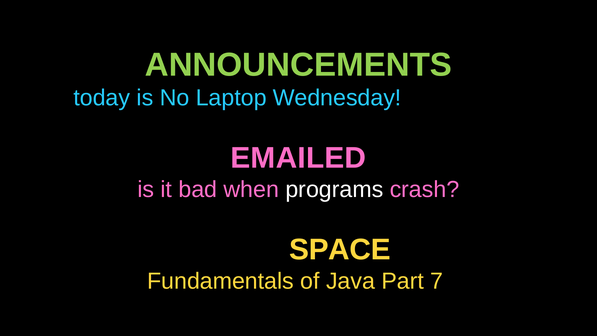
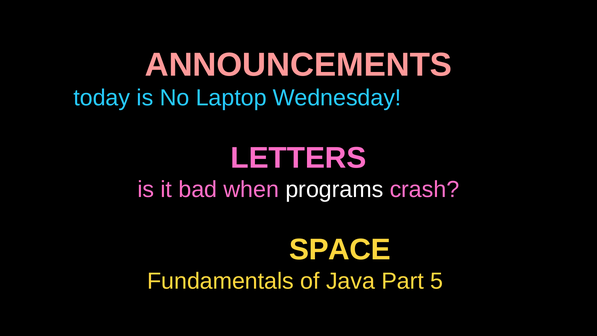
ANNOUNCEMENTS colour: light green -> pink (298, 65)
EMAILED: EMAILED -> LETTERS (298, 158)
7: 7 -> 5 (437, 281)
